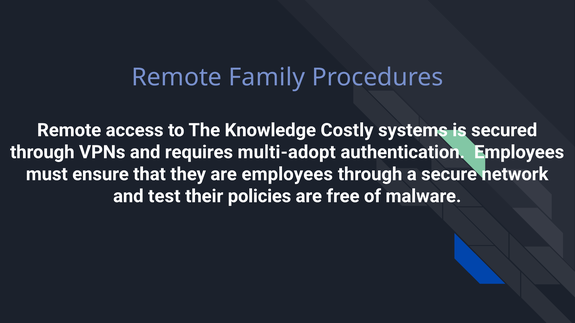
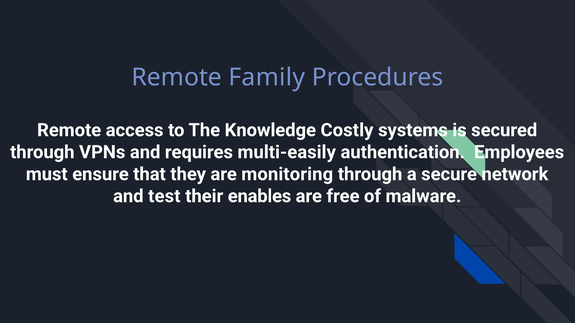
multi-adopt: multi-adopt -> multi-easily (287, 152)
are employees: employees -> monitoring (287, 174)
policies: policies -> enables (260, 196)
